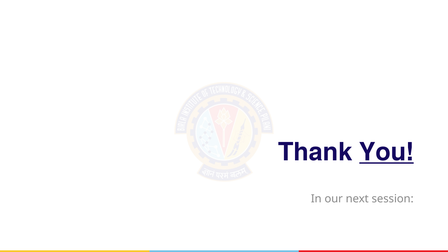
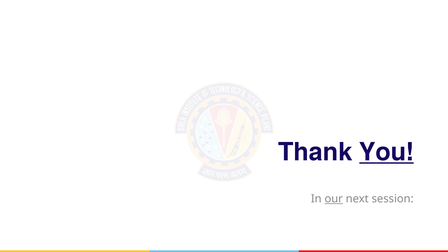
our underline: none -> present (334, 199)
